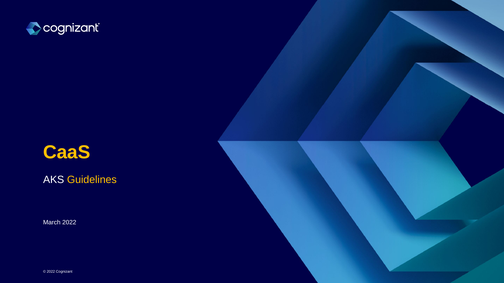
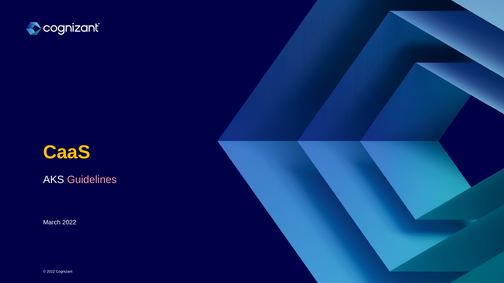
Guidelines colour: yellow -> pink (92, 180)
